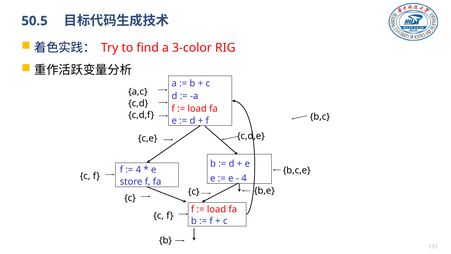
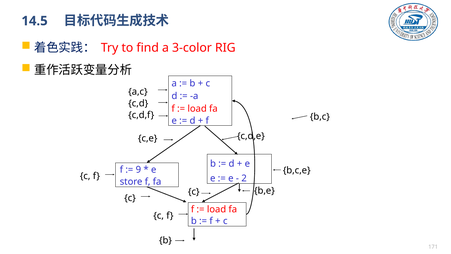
50.5: 50.5 -> 14.5 (35, 21)
4: 4 -> 9 (138, 170)
4: 4 -> 2 (244, 178)
